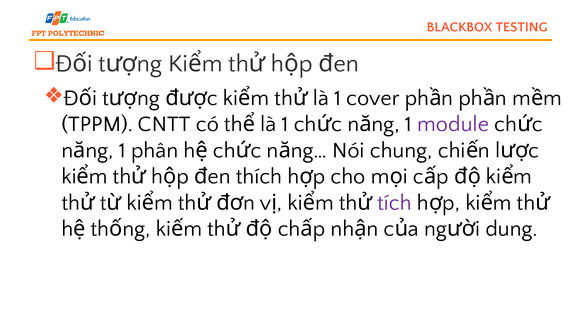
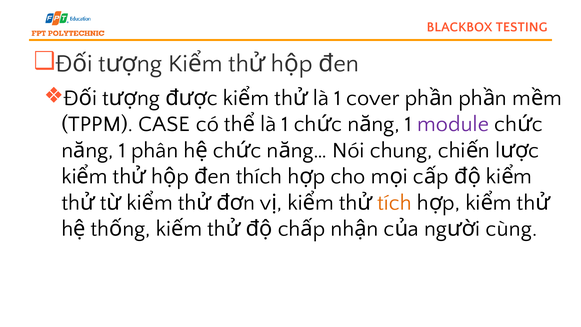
CNTT: CNTT -> CASE (164, 124)
tích colour: purple -> orange (394, 202)
dung: dung -> cùng (511, 229)
